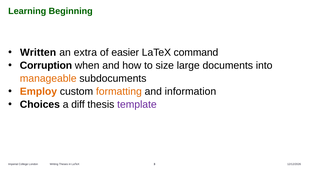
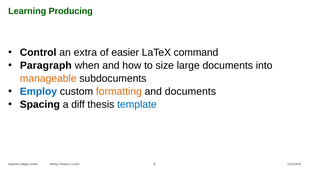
Beginning: Beginning -> Producing (71, 11)
Written: Written -> Control (38, 52)
Corruption: Corruption -> Paragraph (46, 65)
Employ colour: orange -> blue (38, 91)
and information: information -> documents (190, 91)
Choices: Choices -> Spacing (40, 104)
template colour: purple -> blue (137, 104)
